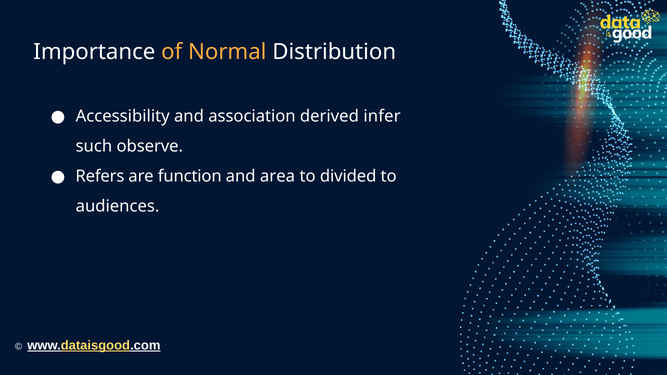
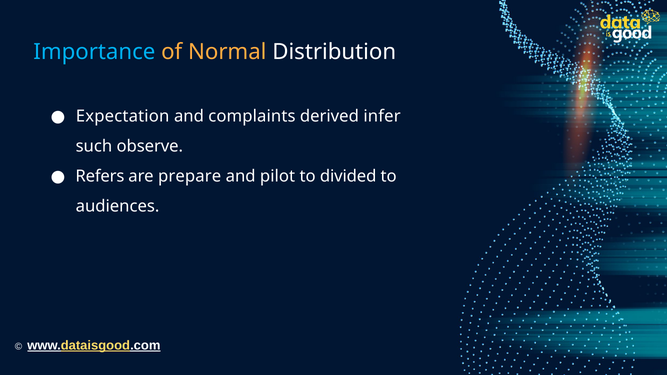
Importance colour: white -> light blue (94, 52)
Accessibility: Accessibility -> Expectation (123, 116)
association: association -> complaints (252, 116)
function: function -> prepare (190, 176)
area: area -> pilot (278, 176)
